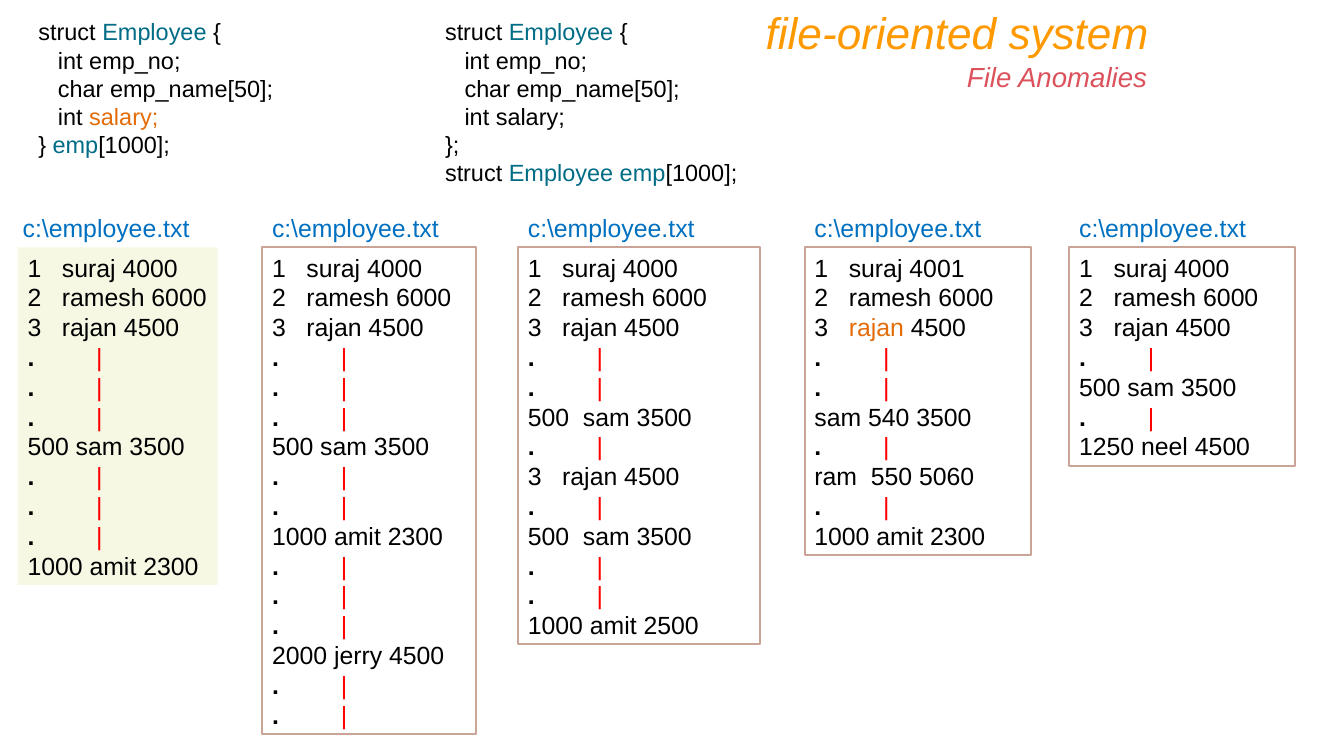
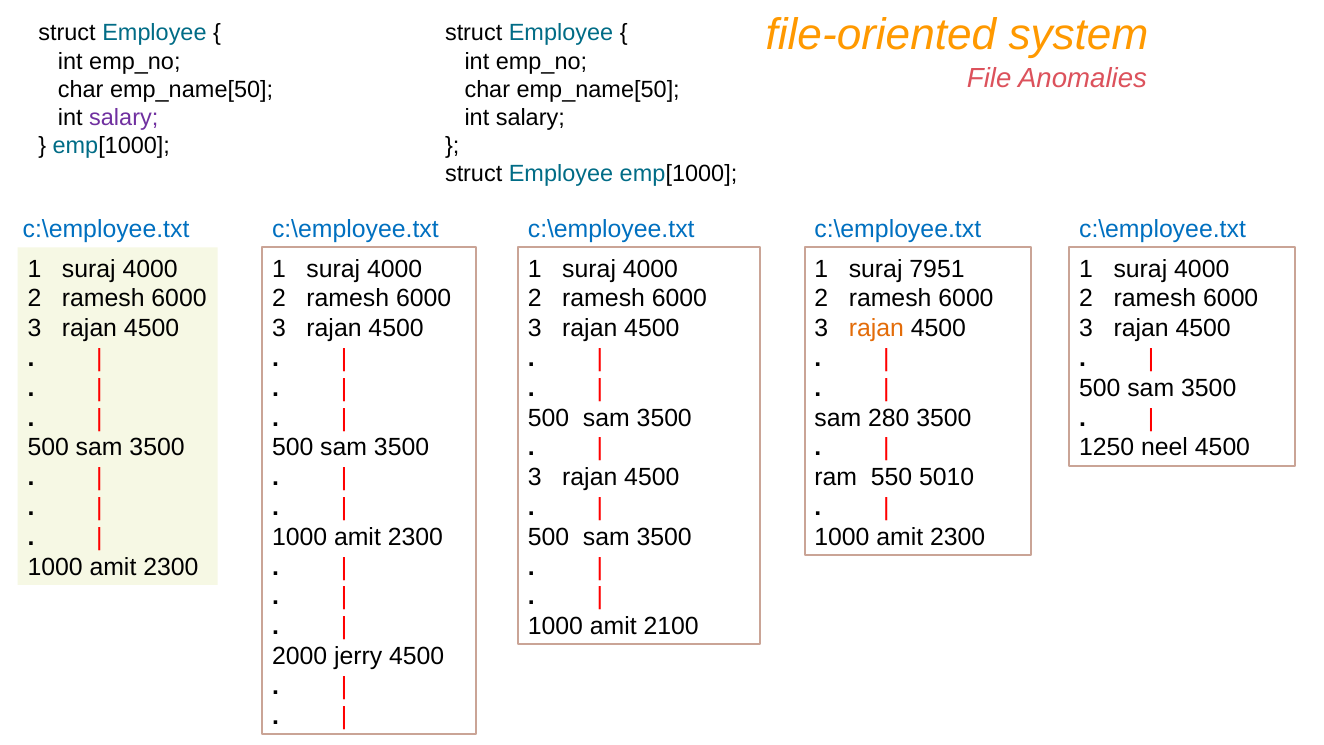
salary colour: orange -> purple (124, 118)
4001: 4001 -> 7951 (937, 269)
540: 540 -> 280 (889, 418)
5060: 5060 -> 5010 (947, 477)
2500: 2500 -> 2100 (671, 626)
